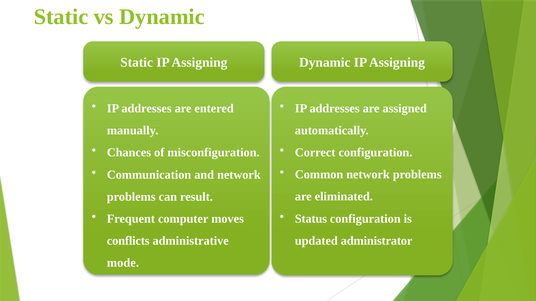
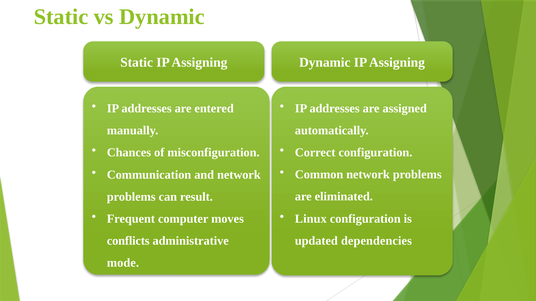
Status: Status -> Linux (311, 219)
administrator: administrator -> dependencies (376, 241)
